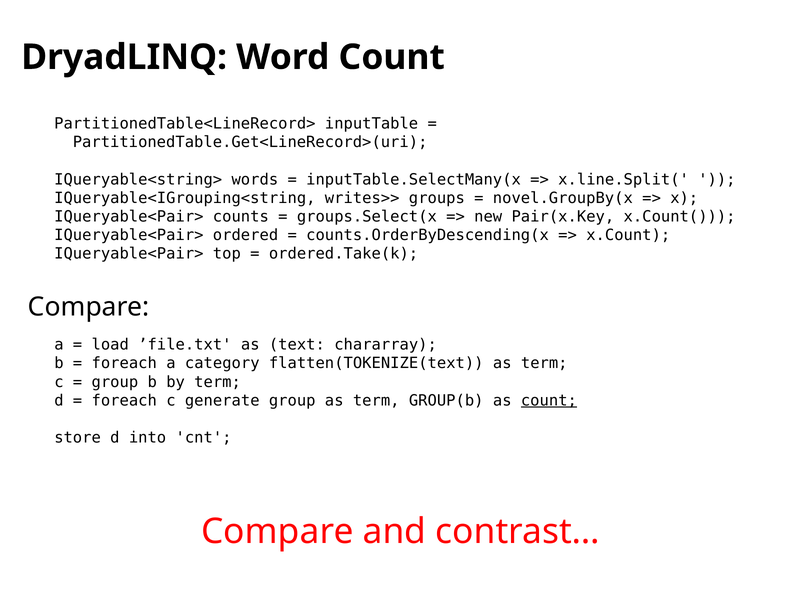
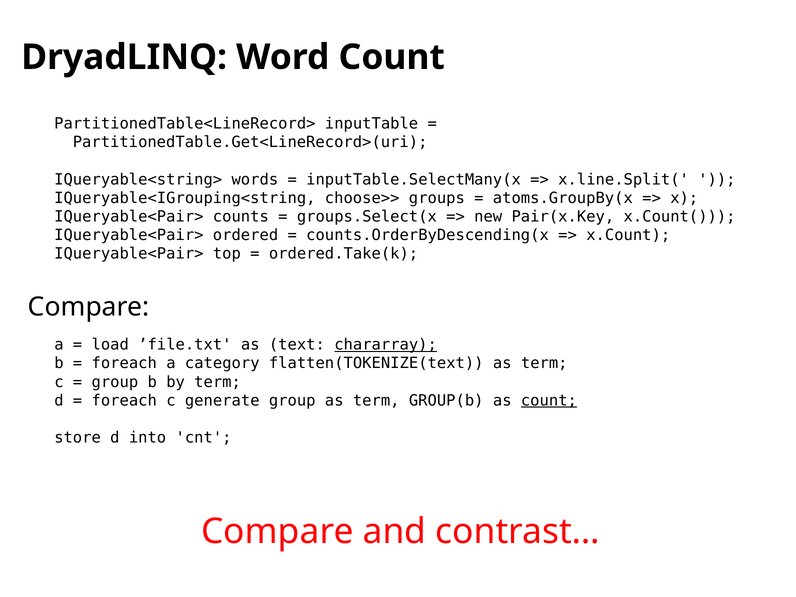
writes>>: writes>> -> choose>> (362, 198)
novel.GroupBy(x: novel.GroupBy(x -> atoms.GroupBy(x (563, 198)
chararray underline: none -> present (386, 345)
